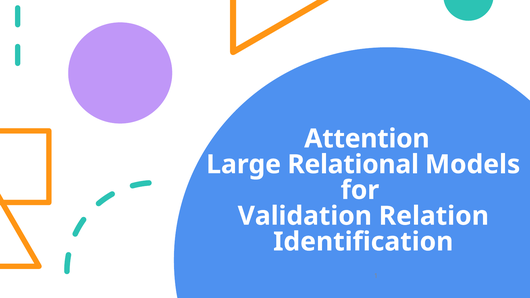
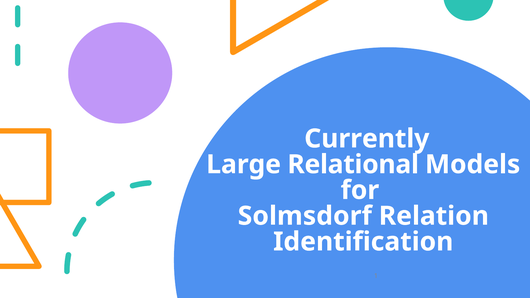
Attention: Attention -> Currently (367, 139)
Validation: Validation -> Solmsdorf (305, 216)
